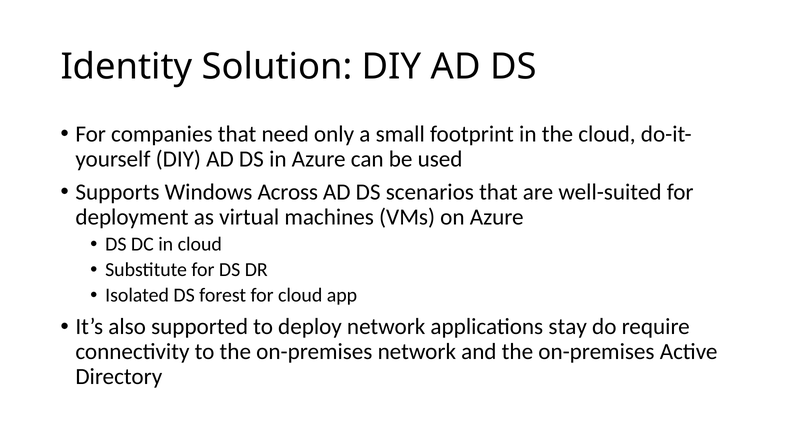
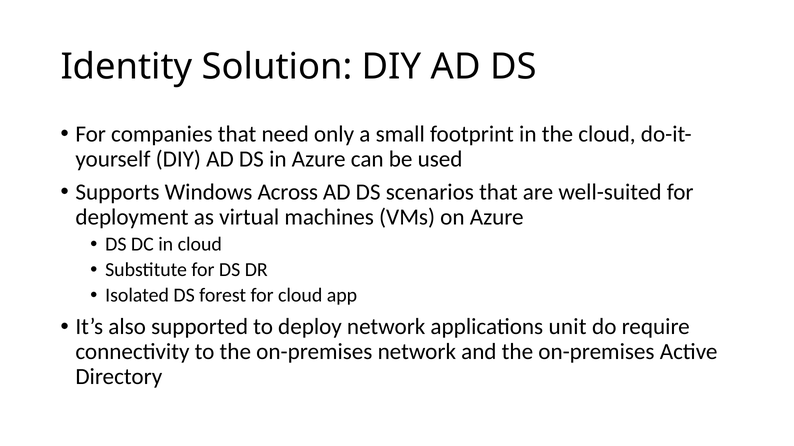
stay: stay -> unit (568, 327)
